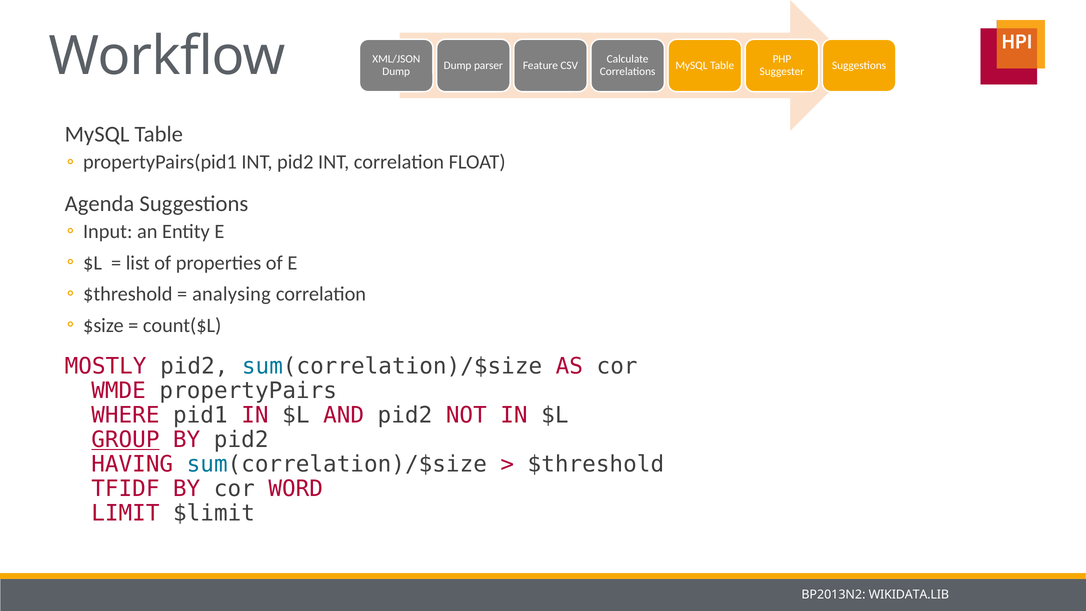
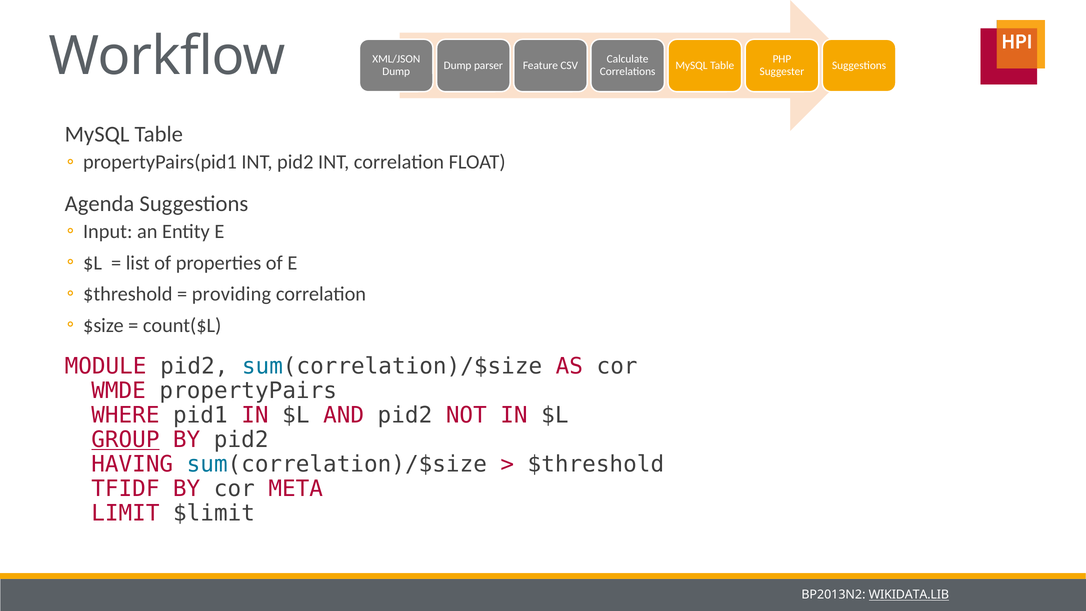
analysing: analysing -> providing (231, 294)
MOSTLY: MOSTLY -> MODULE (106, 366)
WORD: WORD -> META (296, 489)
WIKIDATA.LIB underline: none -> present (909, 595)
